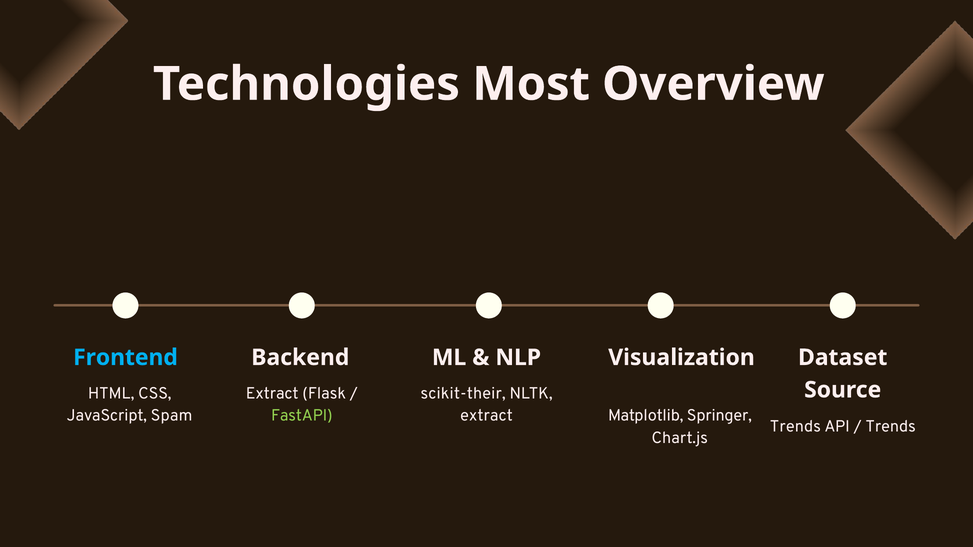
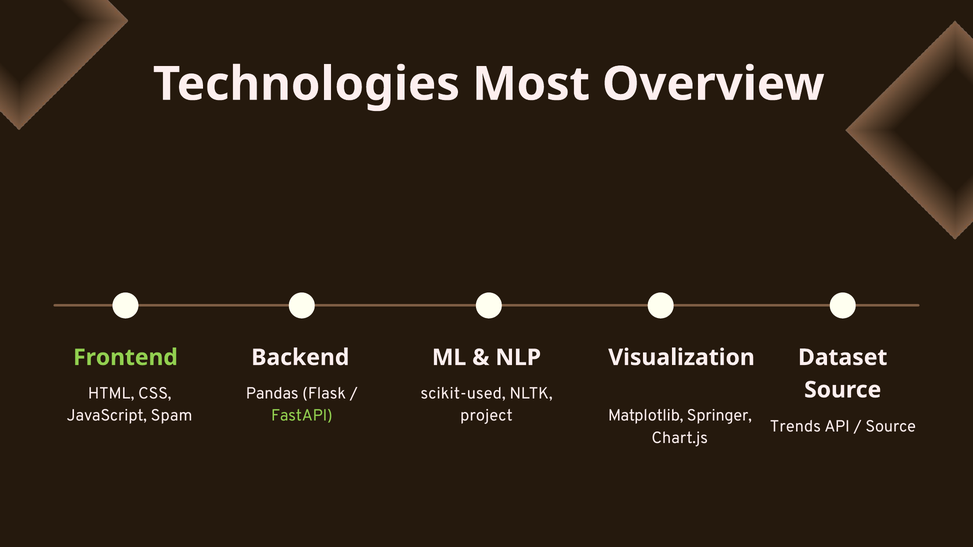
Frontend colour: light blue -> light green (125, 358)
Extract: Extract -> Pandas (272, 393)
scikit-their: scikit-their -> scikit-used (463, 393)
extract: extract -> project (486, 416)
Trends: Trends -> Source (891, 426)
